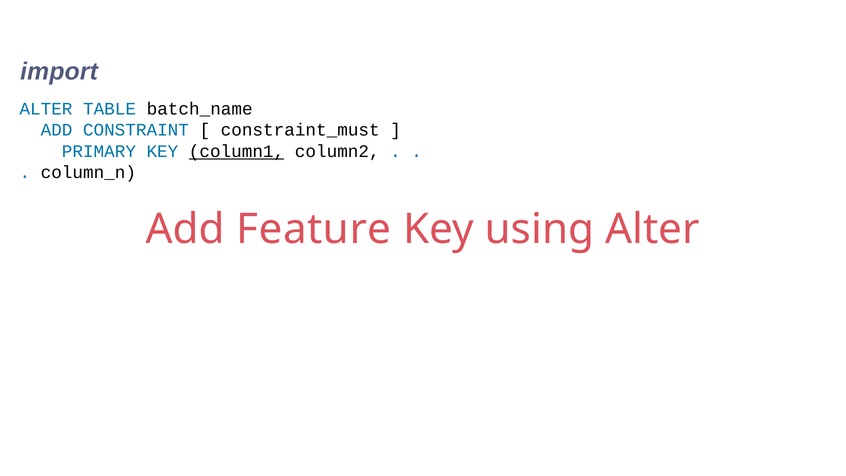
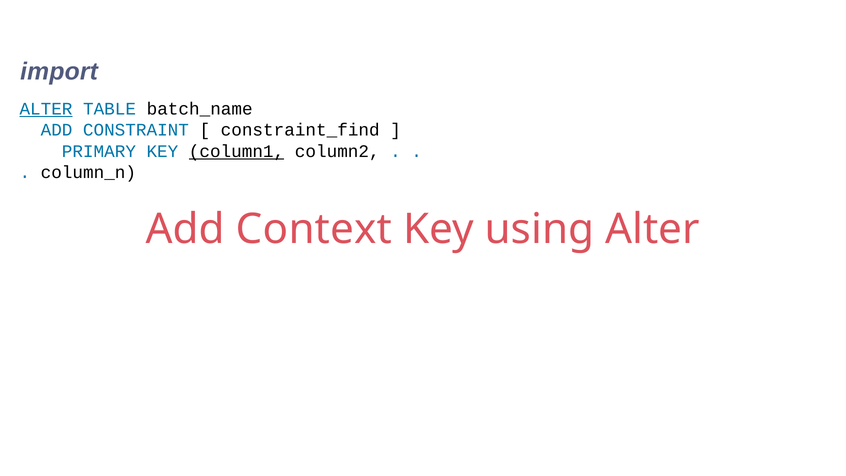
ALTER underline: none -> present (46, 109)
constraint_must: constraint_must -> constraint_find (300, 130)
Feature: Feature -> Context (314, 229)
